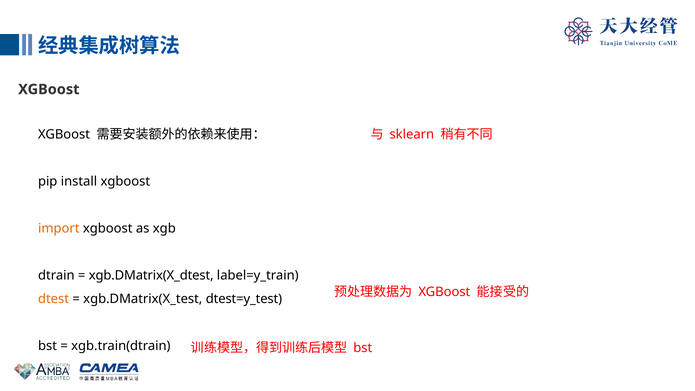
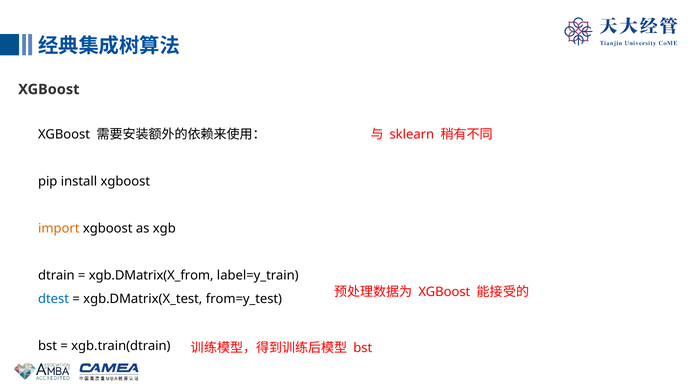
xgb.DMatrix(X_dtest: xgb.DMatrix(X_dtest -> xgb.DMatrix(X_from (151, 275)
dtest colour: orange -> blue (54, 299)
dtest=y_test: dtest=y_test -> from=y_test (244, 299)
